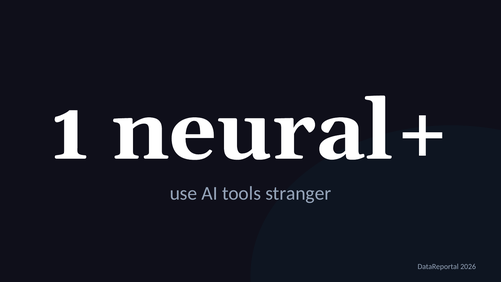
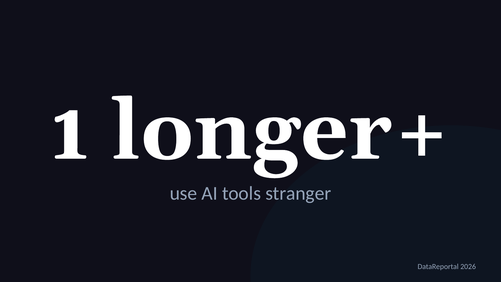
neural+: neural+ -> longer+ (281, 131)
